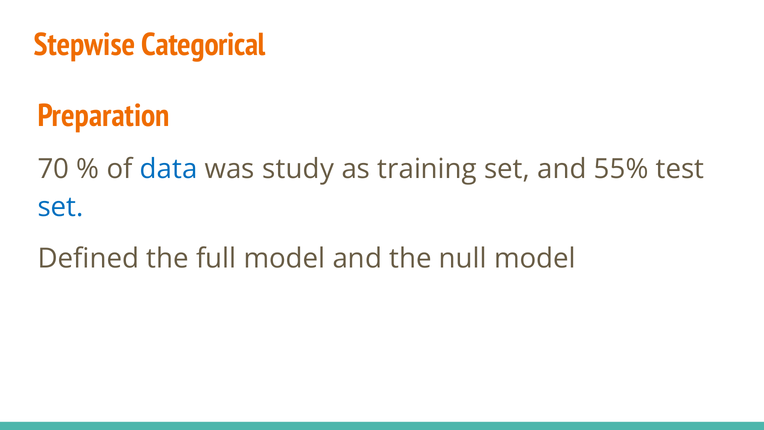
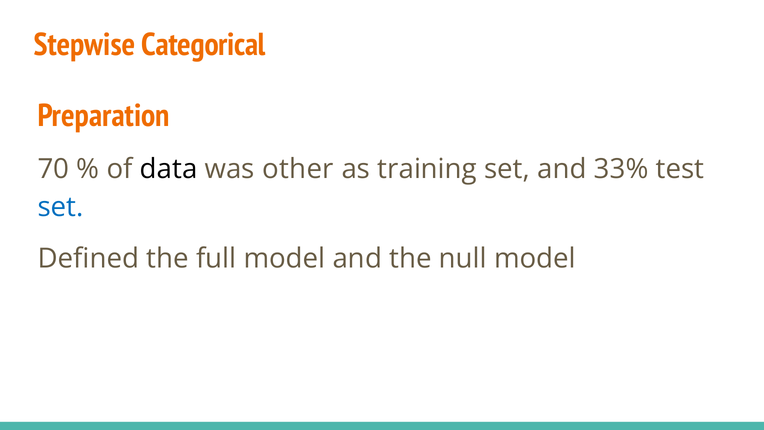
data colour: blue -> black (169, 169)
study: study -> other (298, 169)
55%: 55% -> 33% (621, 169)
